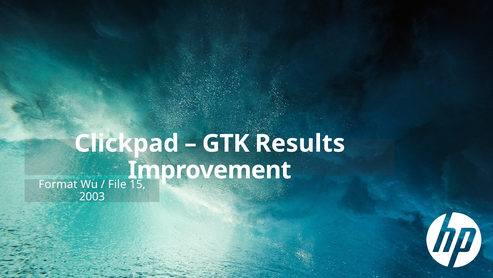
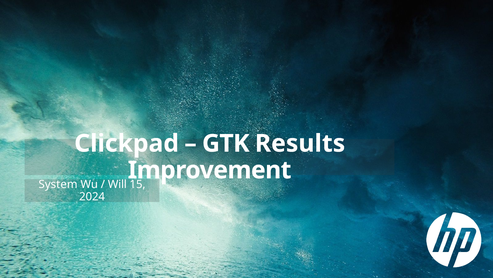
Format: Format -> System (58, 184)
File: File -> Will (117, 184)
2003: 2003 -> 2024 (92, 196)
